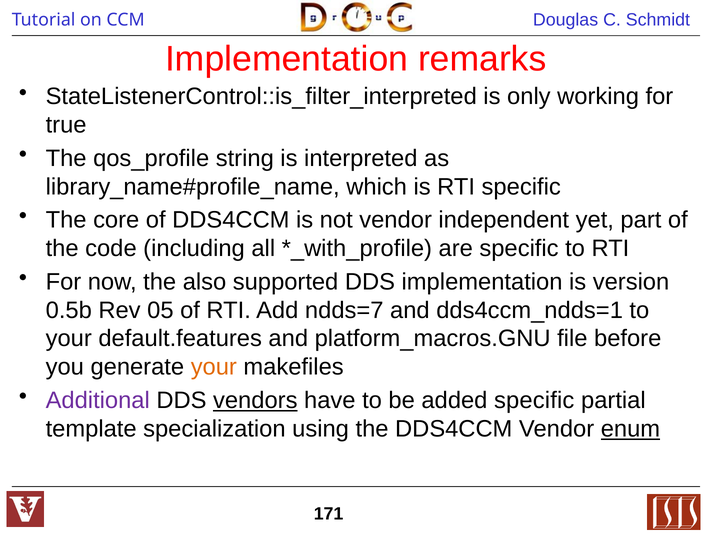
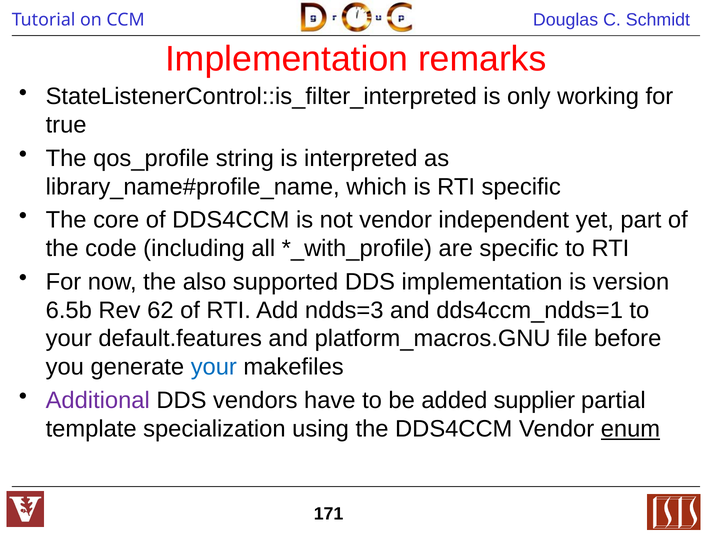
0.5b: 0.5b -> 6.5b (69, 310)
05: 05 -> 62 (160, 310)
ndds=7: ndds=7 -> ndds=3 (344, 310)
your colour: orange -> blue (214, 367)
vendors underline: present -> none (255, 400)
added specific: specific -> supplier (534, 400)
